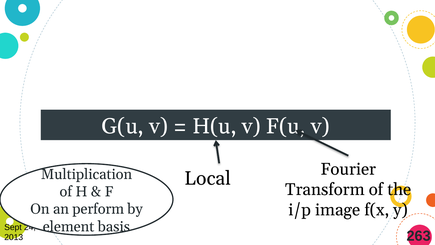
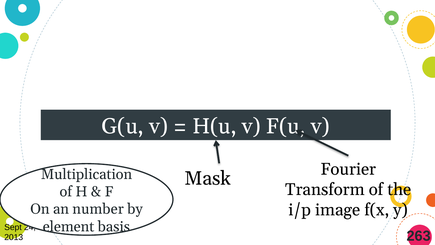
Local: Local -> Mask (208, 178)
perform: perform -> number (98, 209)
